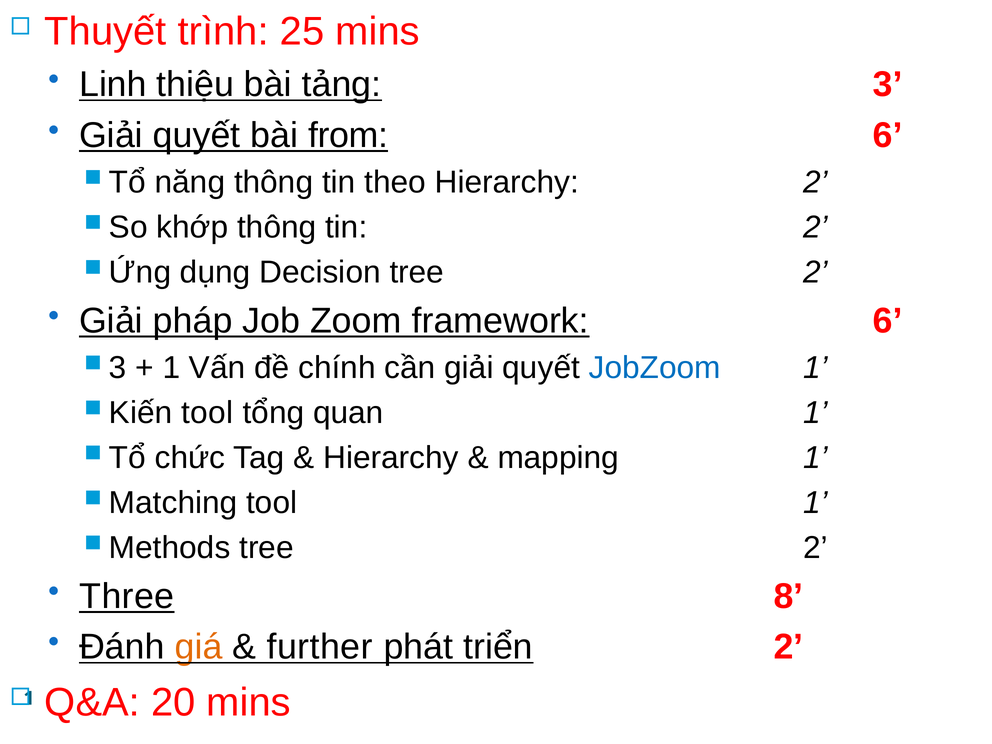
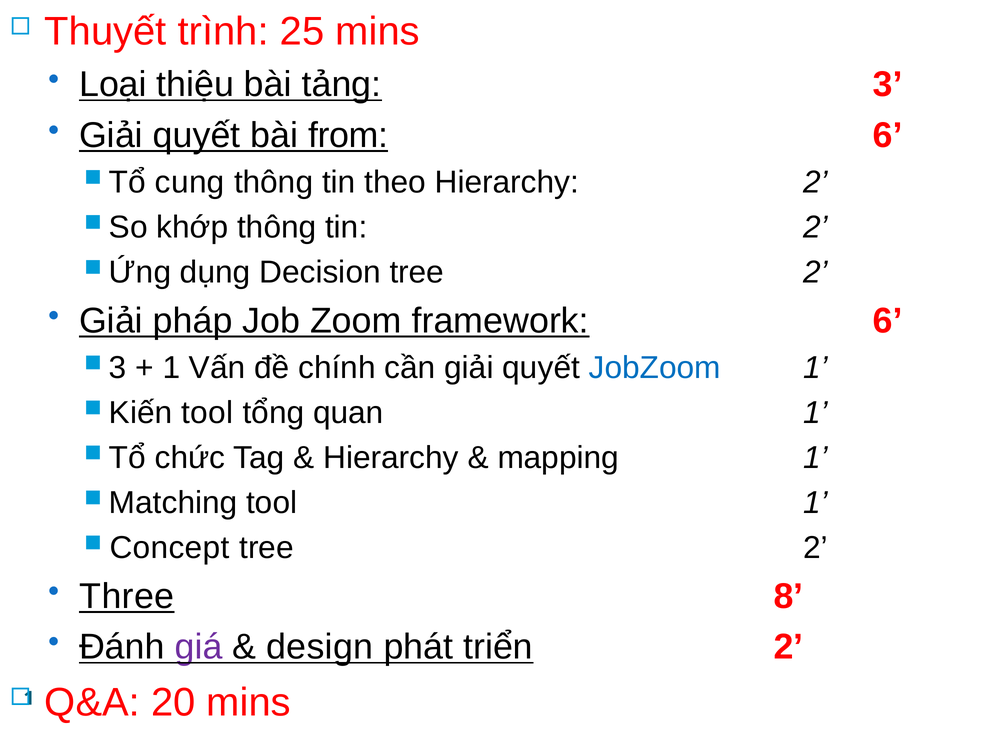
Linh: Linh -> Loại (113, 85)
năng: năng -> cung (190, 182)
Methods: Methods -> Concept (170, 548)
giá colour: orange -> purple (199, 647)
further: further -> design (320, 647)
